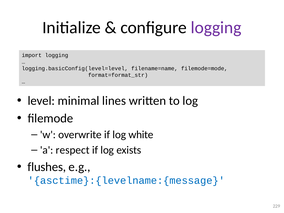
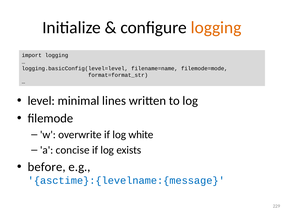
logging colour: purple -> orange (216, 27)
respect: respect -> concise (73, 150)
flushes: flushes -> before (47, 167)
